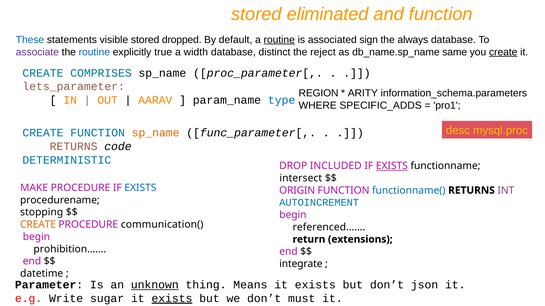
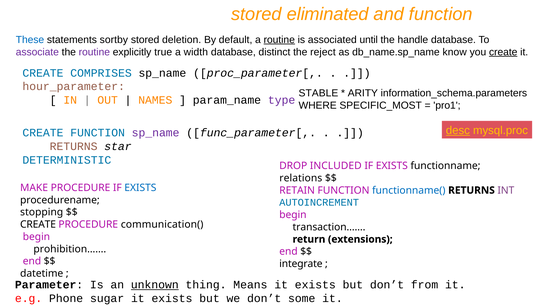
visible: visible -> sortby (114, 40)
dropped: dropped -> deletion (182, 40)
sign: sign -> until (369, 40)
always: always -> handle (413, 40)
routine colour: blue -> purple (94, 52)
same: same -> know (455, 52)
lets_parameter: lets_parameter -> hour_parameter (74, 87)
REGION: REGION -> STABLE (318, 93)
AARAV: AARAV -> NAMES (155, 100)
type colour: blue -> purple (282, 100)
SPECIFIC_ADDS: SPECIFIC_ADDS -> SPECIFIC_MOST (381, 106)
desc underline: none -> present (458, 131)
sp_name colour: orange -> purple (156, 133)
code: code -> star (118, 147)
EXISTS underline: present -> none (392, 166)
intersect: intersect -> relations (301, 178)
ORIGIN: ORIGIN -> RETAIN (297, 191)
CREATE colour: orange -> black (38, 225)
referenced……: referenced…… -> transaction…… (329, 227)
json: json -> from (425, 285)
Write: Write -> Phone (66, 299)
exists underline: present -> none (172, 299)
must: must -> some (302, 299)
